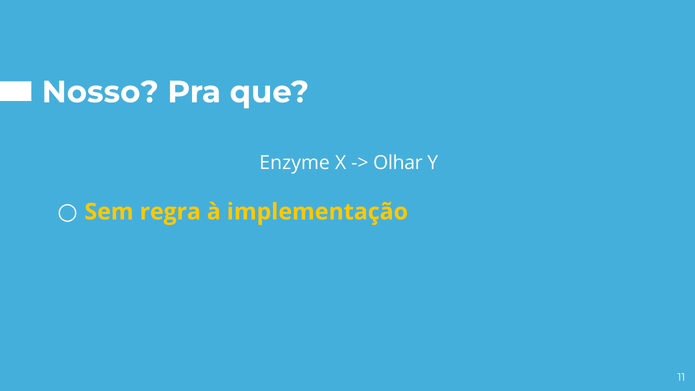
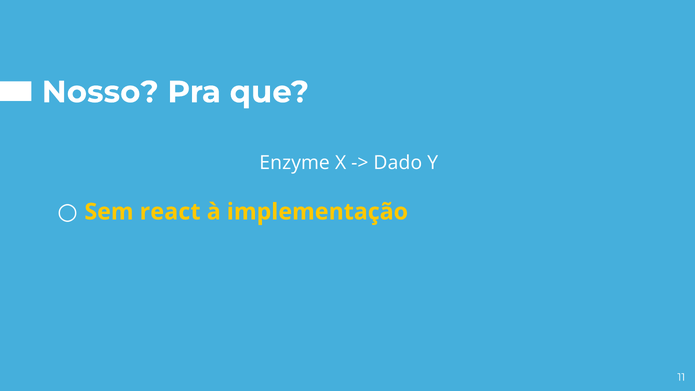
Olhar: Olhar -> Dado (398, 163)
regra: regra -> react (170, 212)
